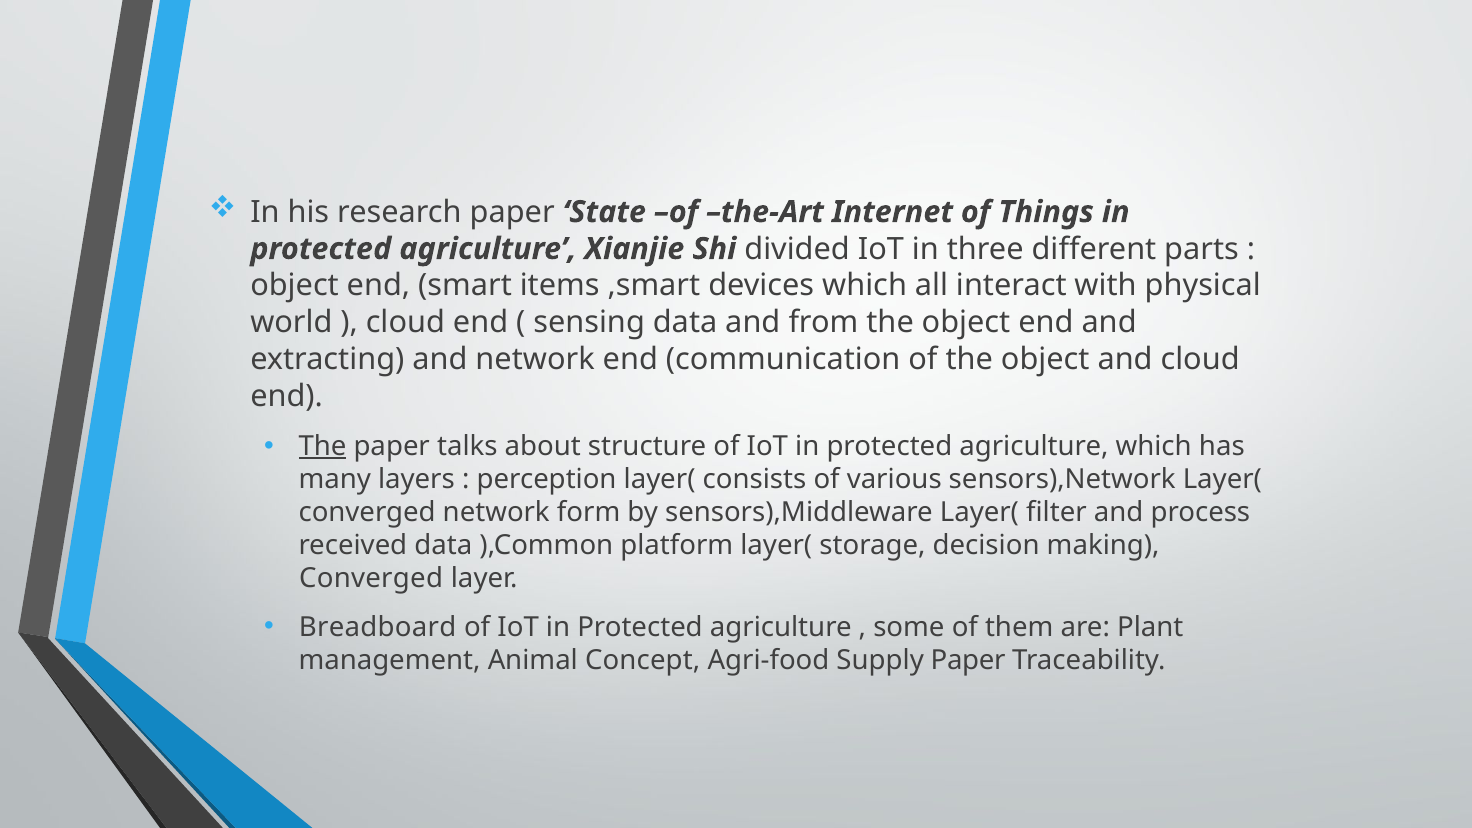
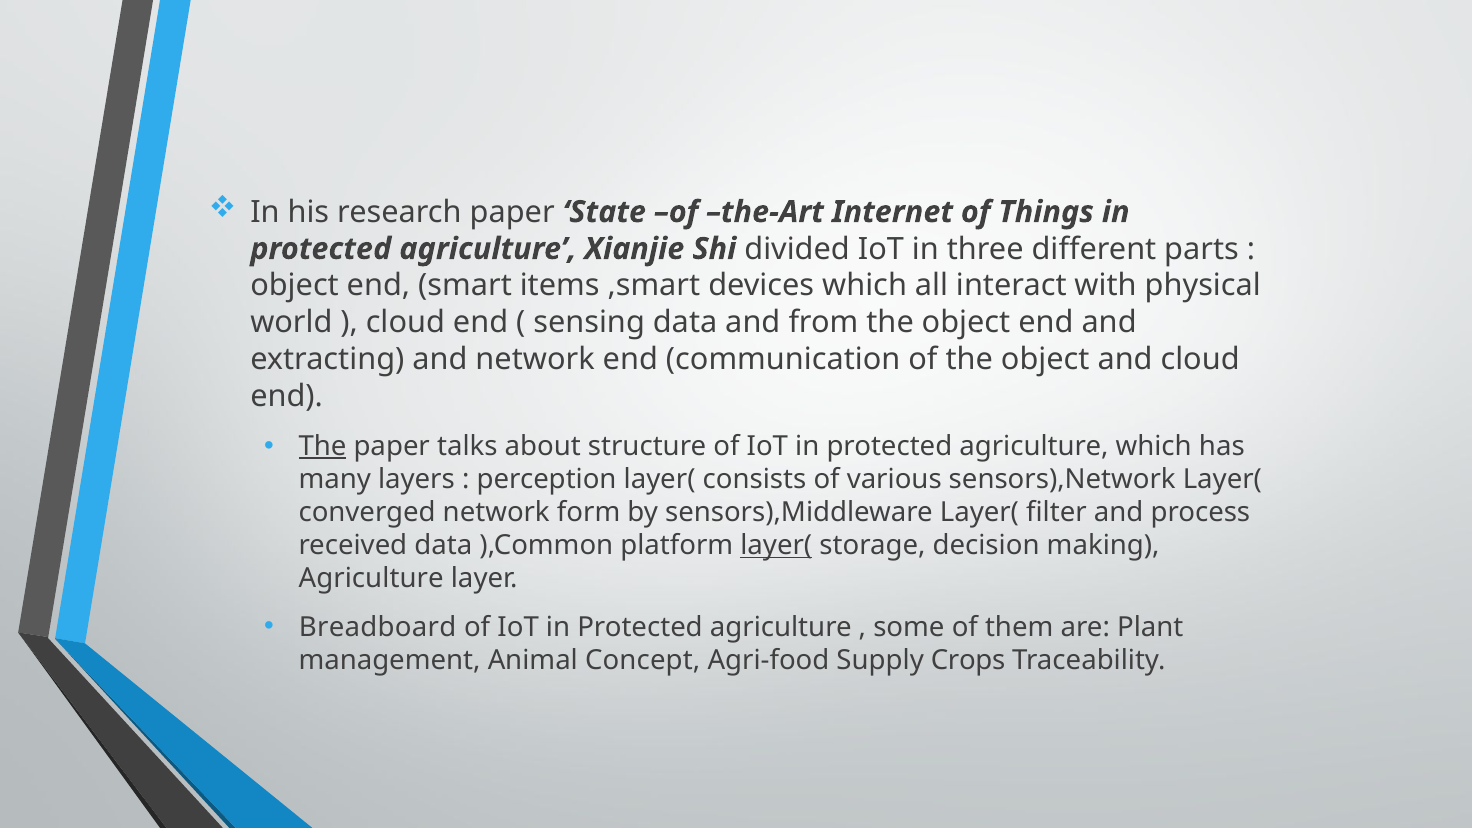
layer( underline: none -> present (776, 546)
Converged: Converged -> Agriculture (371, 579)
Supply Paper: Paper -> Crops (968, 660)
